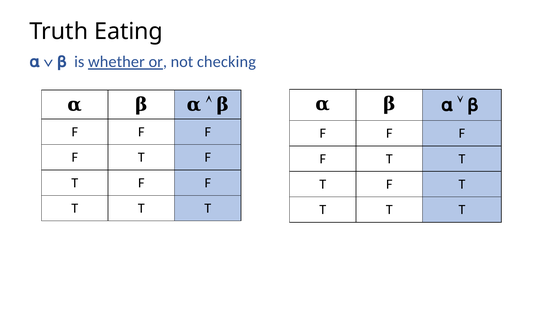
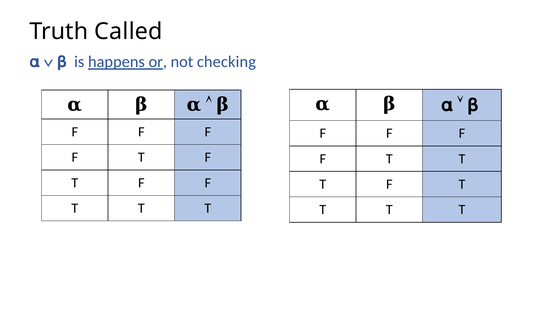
Eating: Eating -> Called (128, 31)
whether: whether -> happens (116, 62)
